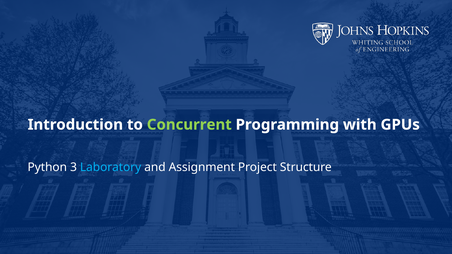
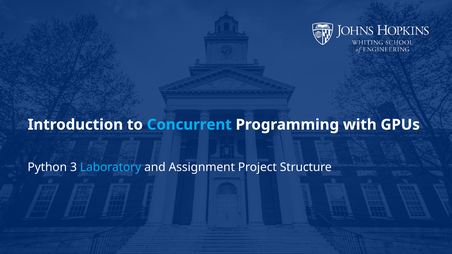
Concurrent colour: light green -> light blue (189, 125)
